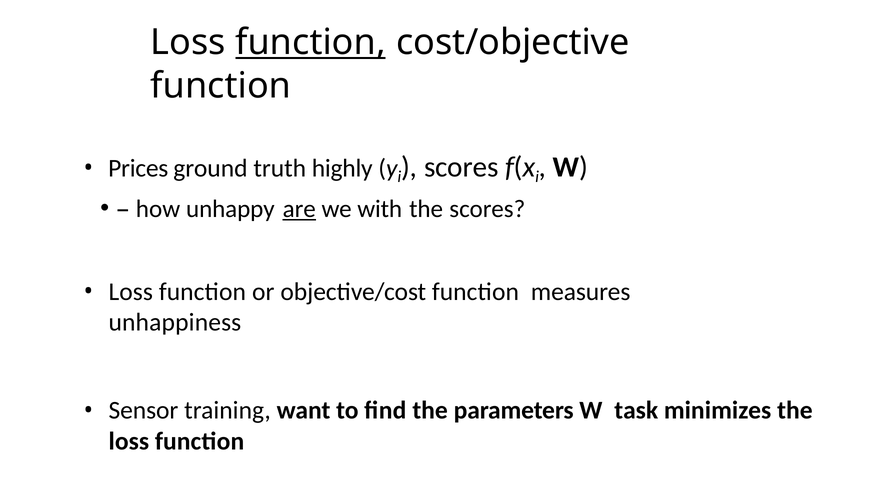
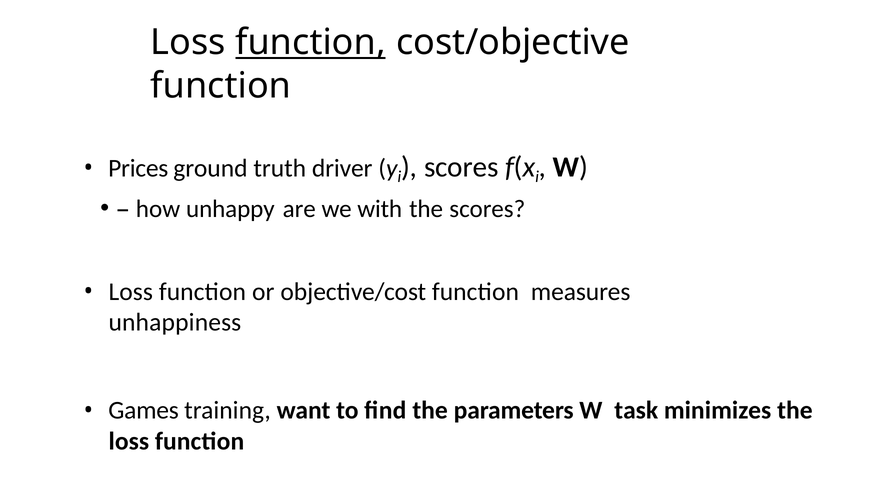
highly: highly -> driver (342, 168)
are underline: present -> none (299, 209)
Sensor: Sensor -> Games (144, 410)
